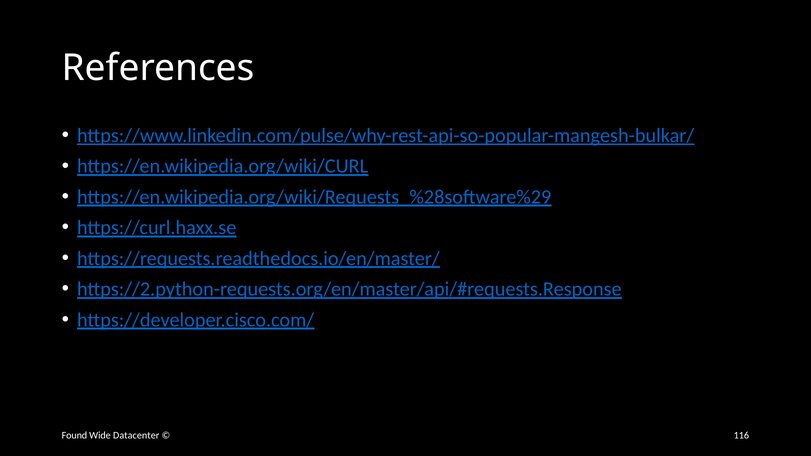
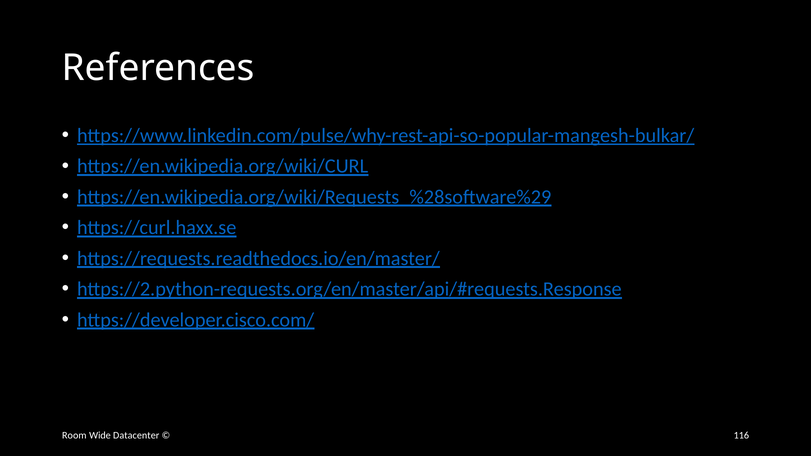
Found: Found -> Room (74, 436)
